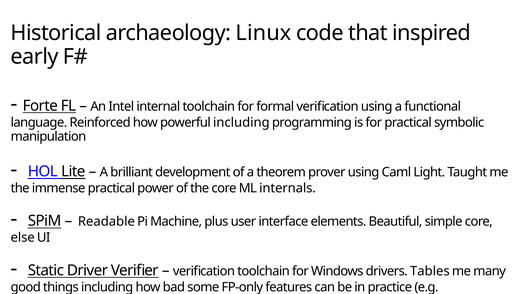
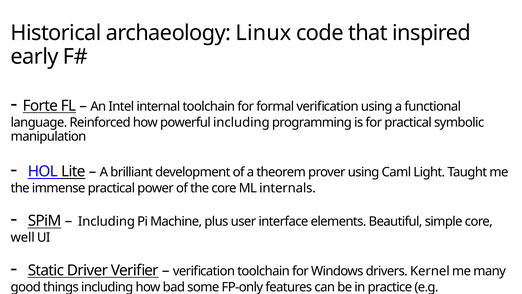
Readable: Readable -> Including (106, 221)
else: else -> well (23, 237)
Tables: Tables -> Kernel (430, 271)
